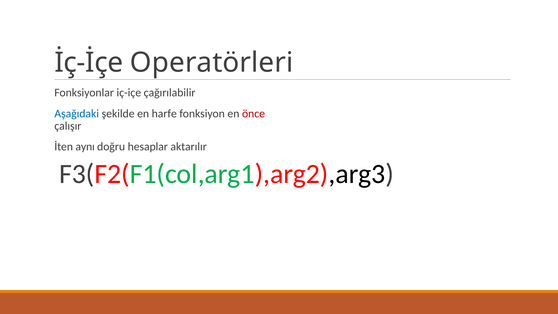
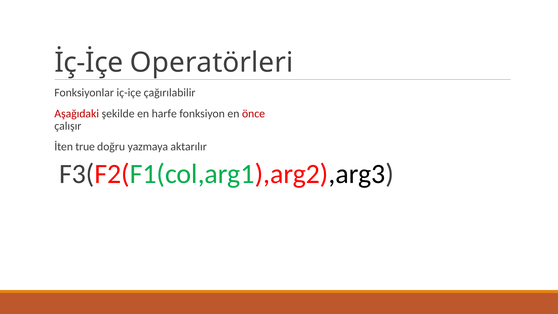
Aşağıdaki colour: blue -> red (77, 113)
aynı: aynı -> true (85, 147)
hesaplar: hesaplar -> yazmaya (148, 147)
